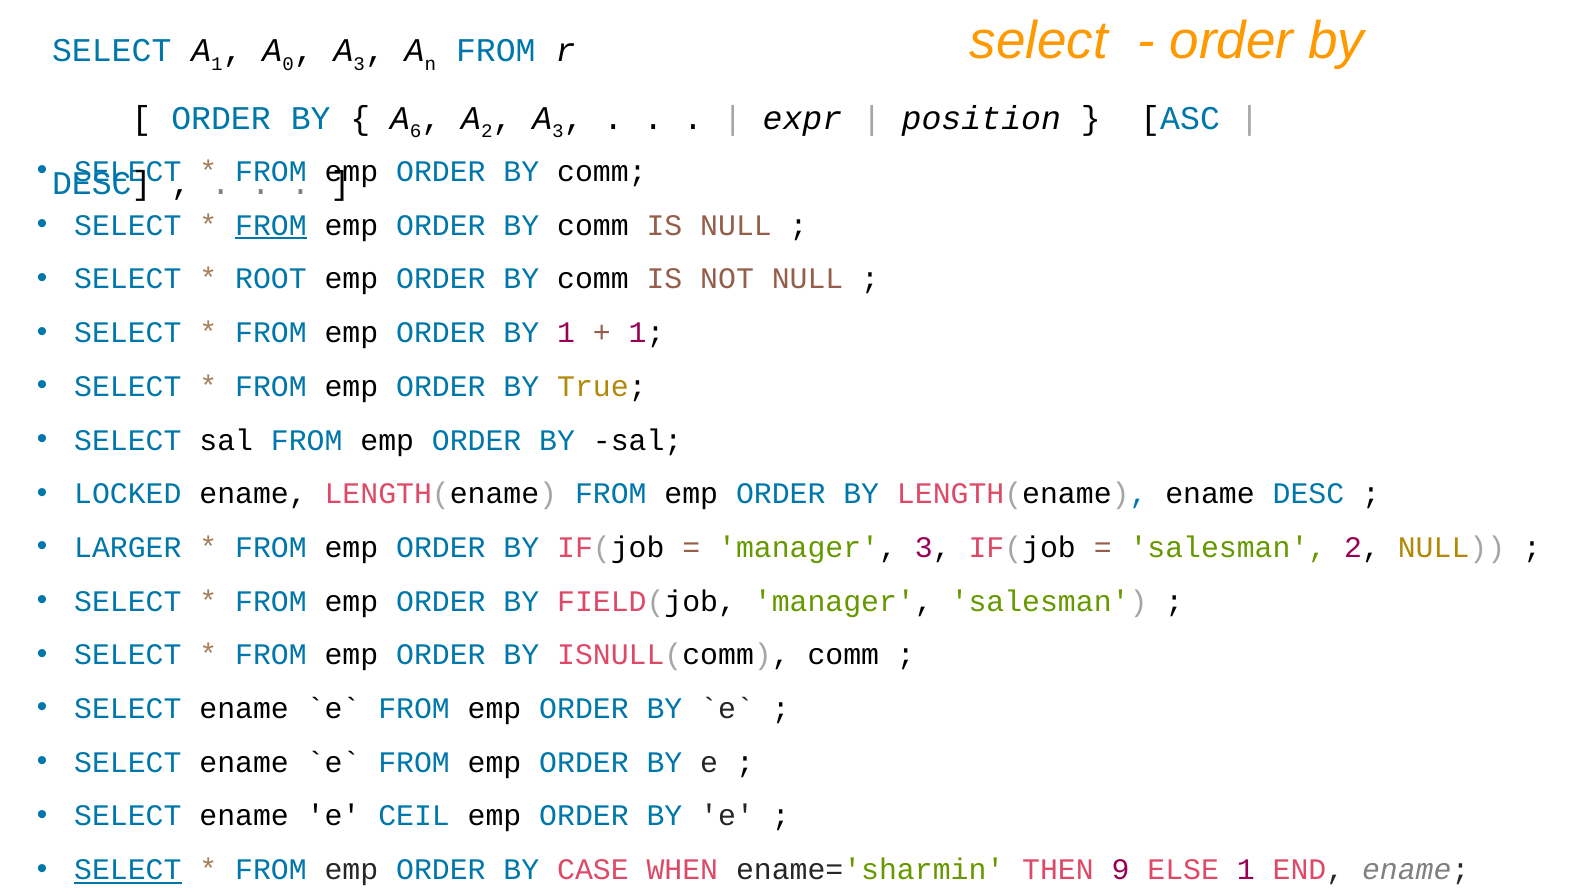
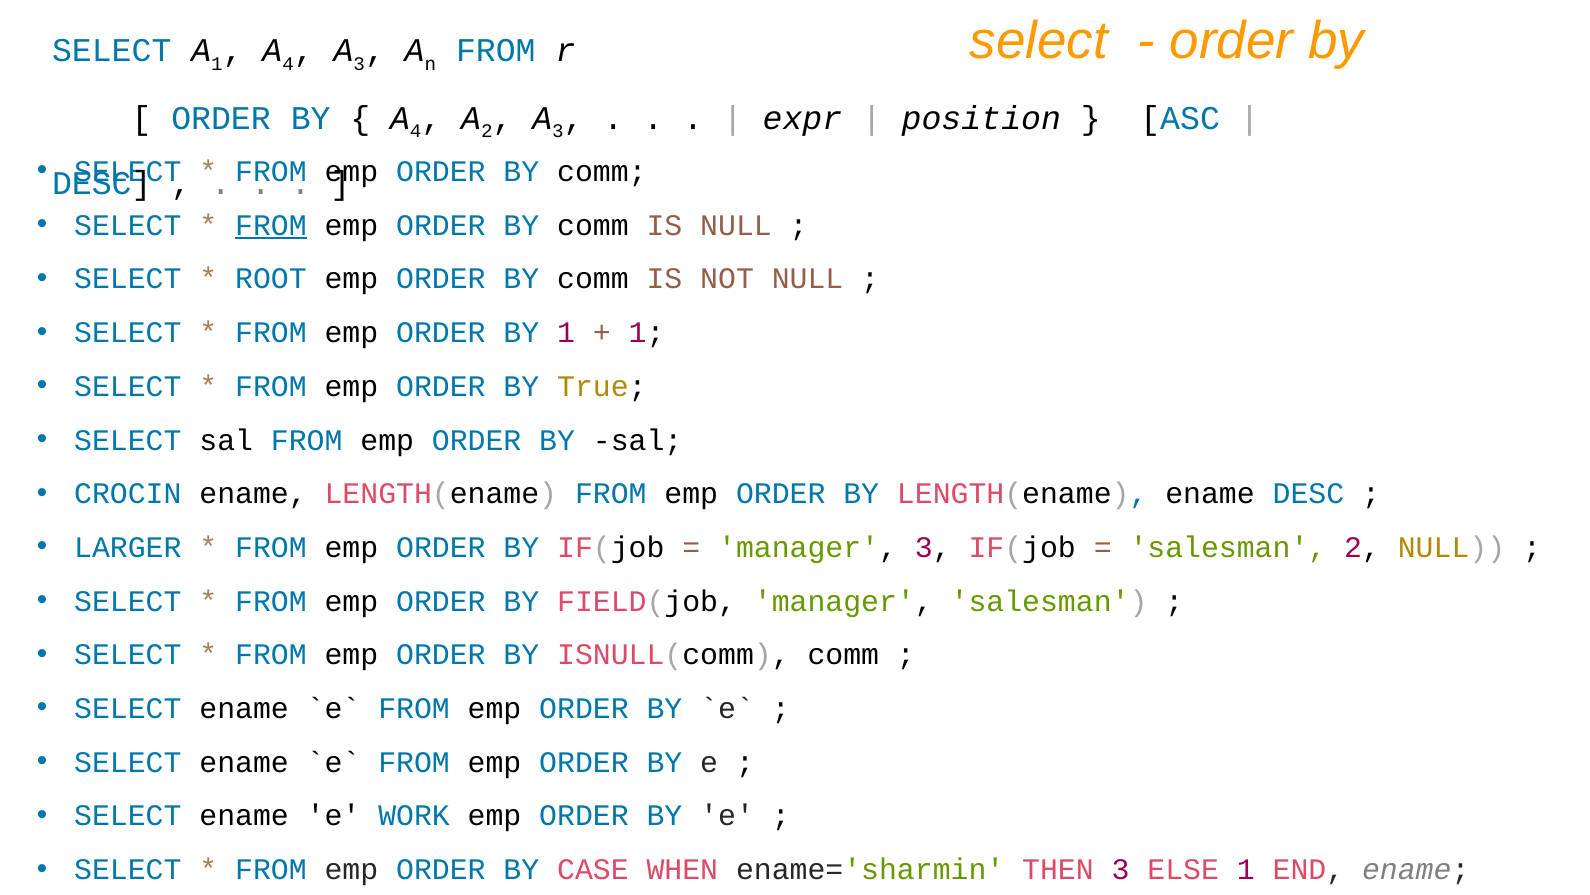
0: 0 -> 4 (288, 64)
6: 6 -> 4 (416, 132)
LOCKED: LOCKED -> CROCIN (128, 494)
CEIL: CEIL -> WORK (414, 816)
SELECT underline: present -> none (128, 869)
THEN 9: 9 -> 3 (1121, 869)
